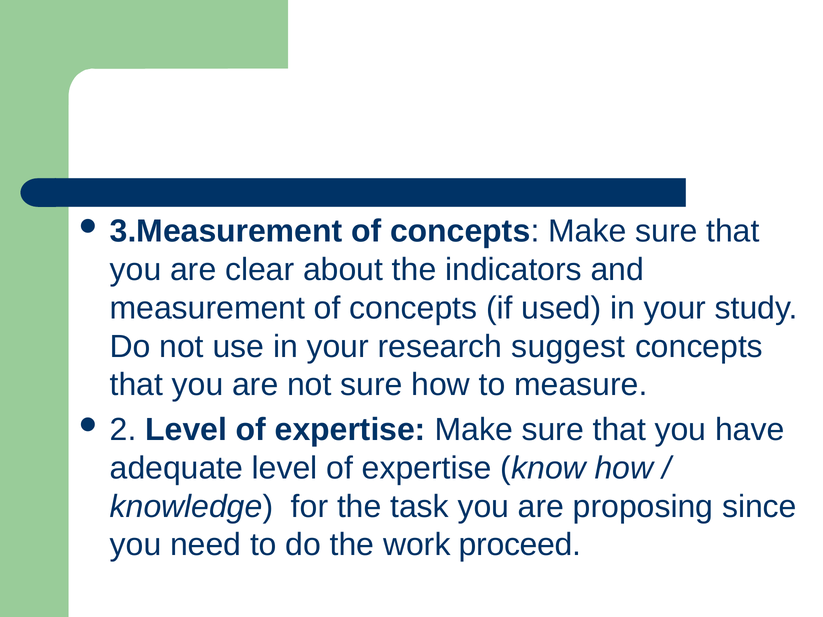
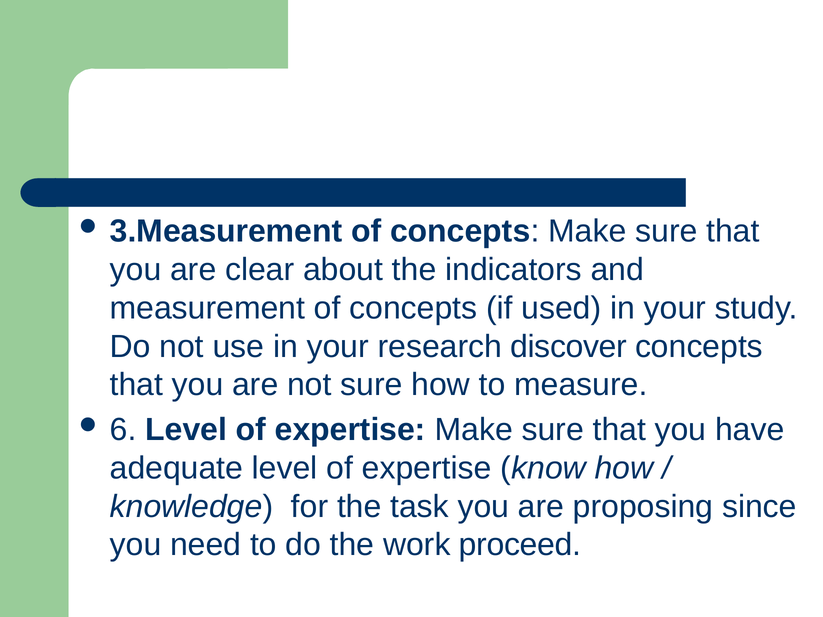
suggest: suggest -> discover (569, 347)
2: 2 -> 6 (123, 430)
